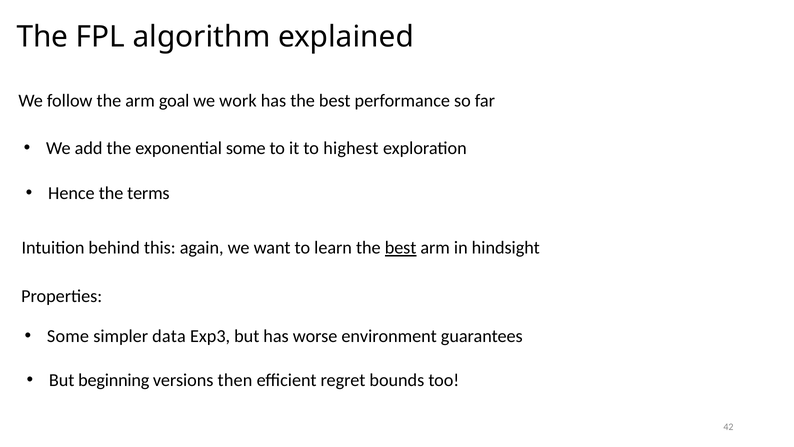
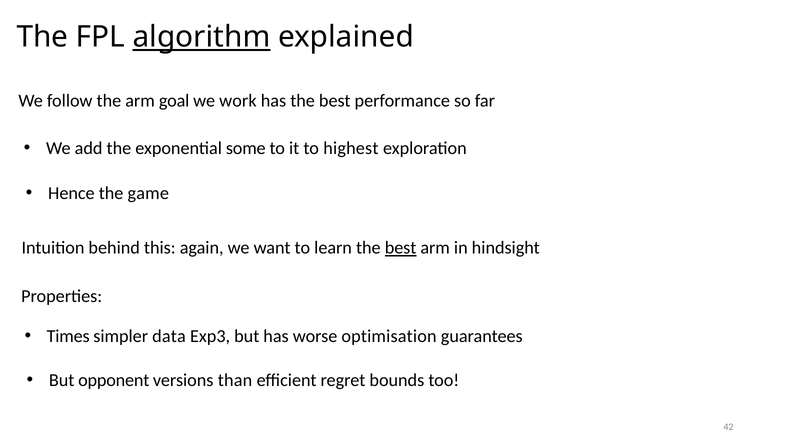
algorithm underline: none -> present (202, 37)
terms: terms -> game (148, 193)
Some: Some -> Times (68, 336)
environment: environment -> optimisation (389, 336)
beginning: beginning -> opponent (114, 380)
then: then -> than (235, 380)
